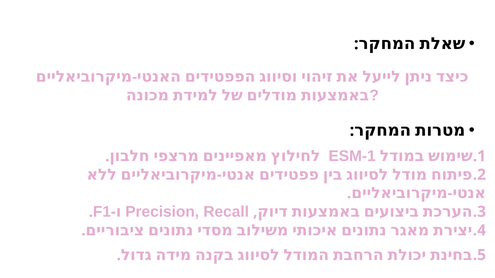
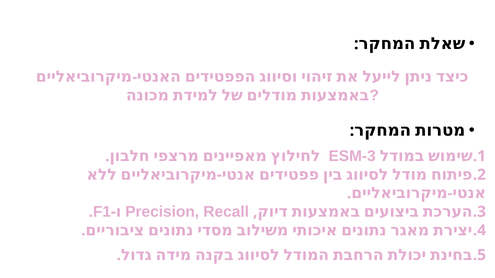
ESM-1: ESM-1 -> ESM-3 (352, 156)
